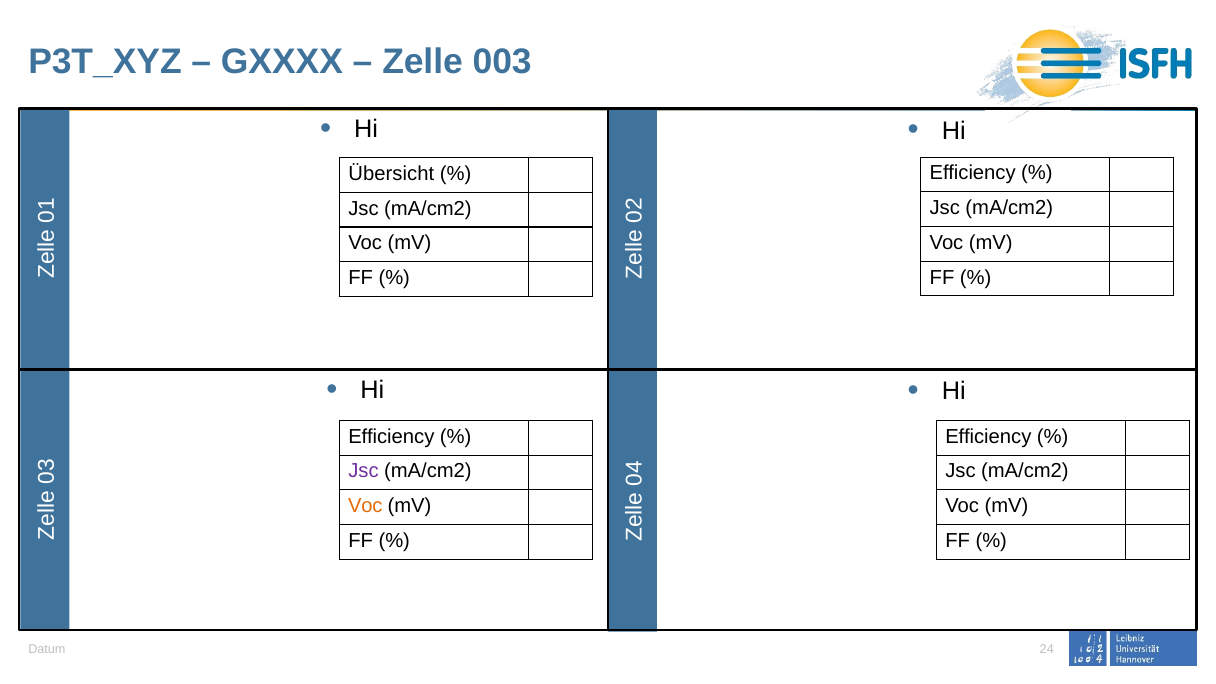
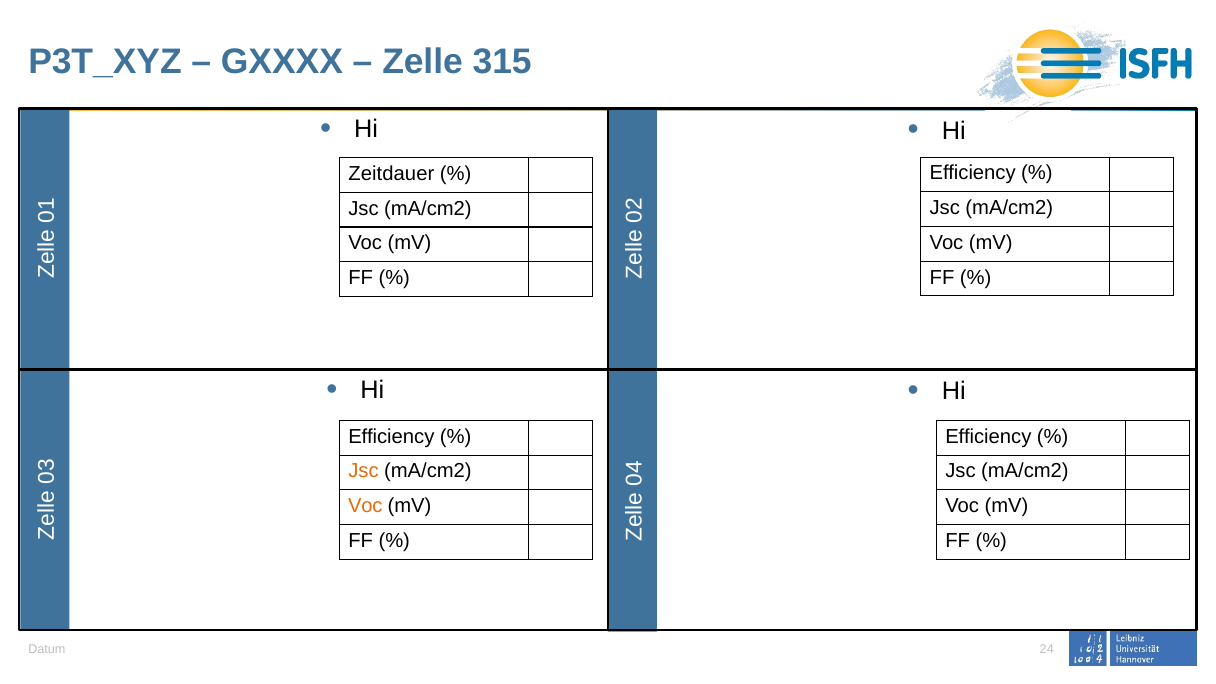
003: 003 -> 315 (502, 62)
Übersicht: Übersicht -> Zeitdauer (391, 174)
Jsc colour: purple -> orange (364, 471)
